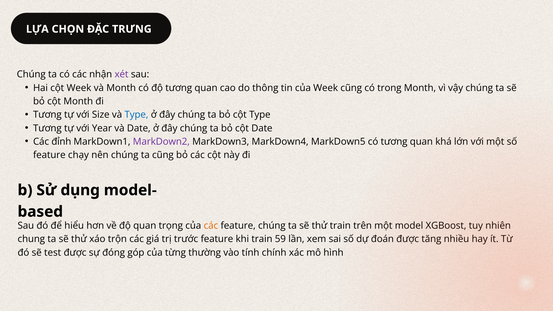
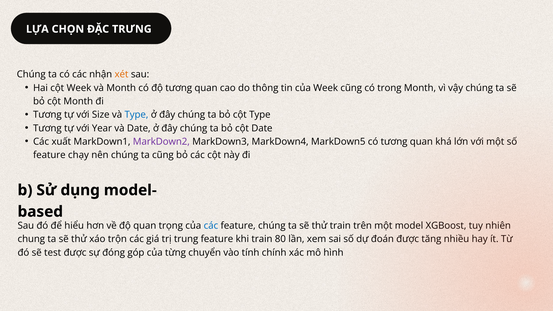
xét colour: purple -> orange (122, 74)
đỉnh: đỉnh -> xuất (61, 142)
các colour: orange -> blue (211, 226)
trước: trước -> trung (186, 239)
59: 59 -> 80 (280, 239)
thường: thường -> chuyển (205, 253)
